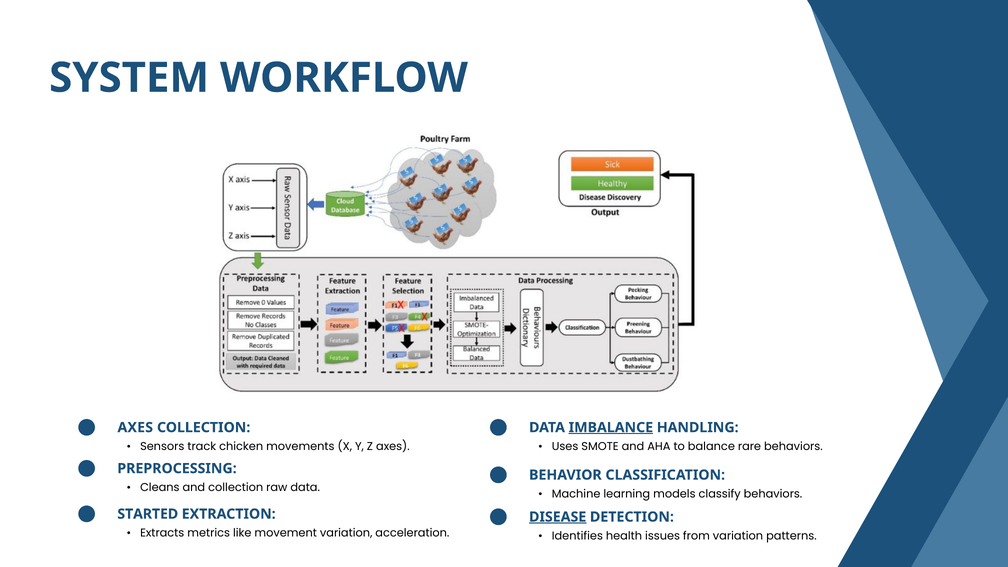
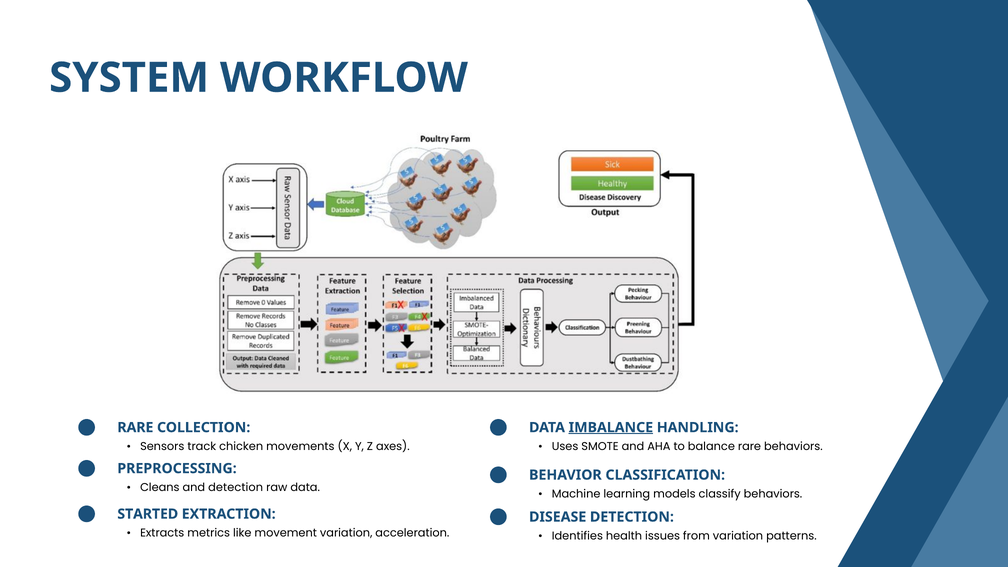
AXES: AXES -> RARE (135, 428)
and collection: collection -> detection (236, 488)
DISEASE underline: present -> none (558, 517)
